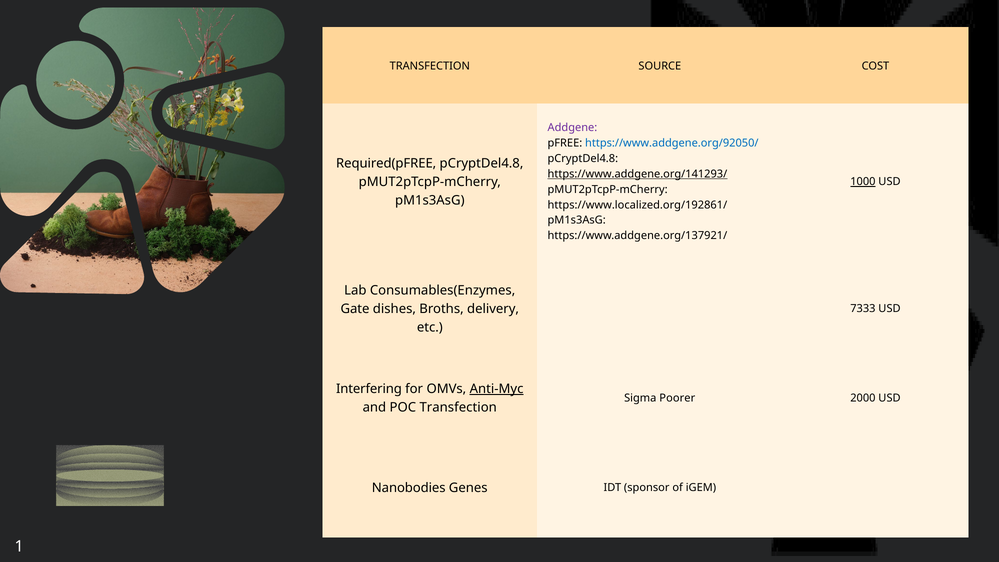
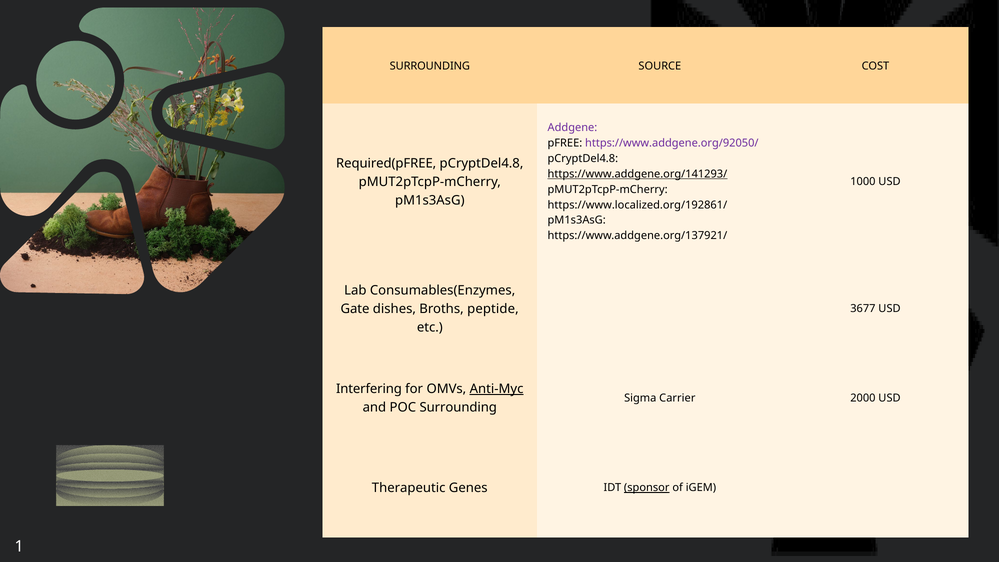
TRANSFECTION: TRANSFECTION -> SURROUNDING (430, 66)
https://www.addgene.org/92050/ colour: blue -> purple (672, 143)
1000 underline: present -> none (863, 182)
delivery: delivery -> peptide (493, 309)
7333: 7333 -> 3677 (863, 309)
Poorer: Poorer -> Carrier (677, 398)
POC Transfection: Transfection -> Surrounding (458, 407)
Nanobodies: Nanobodies -> Therapeutic (409, 488)
sponsor underline: none -> present (647, 488)
